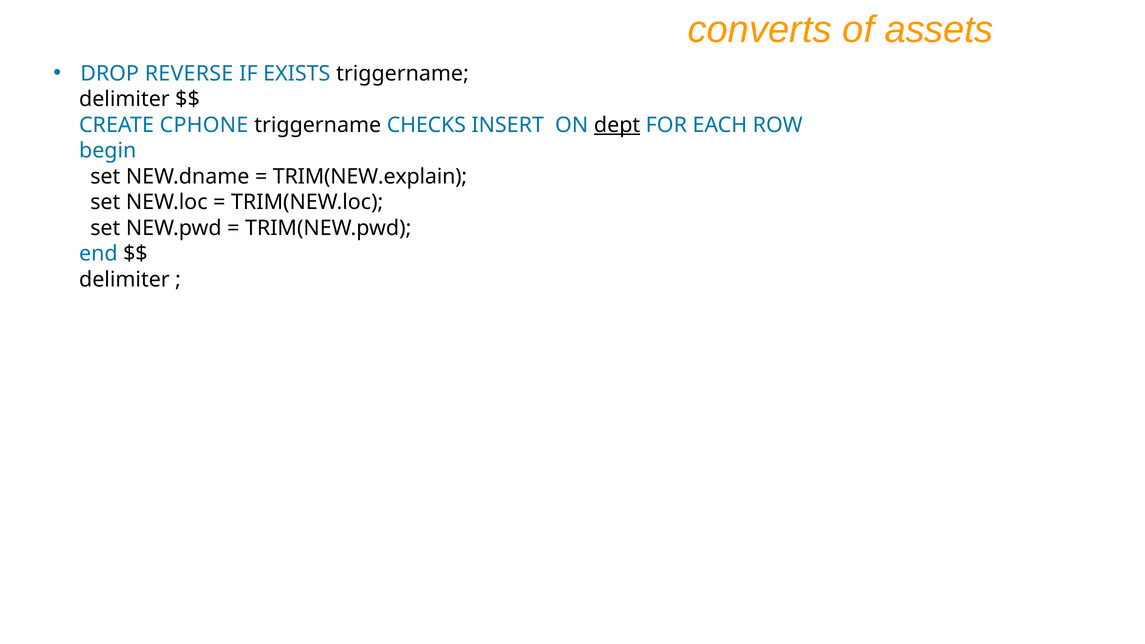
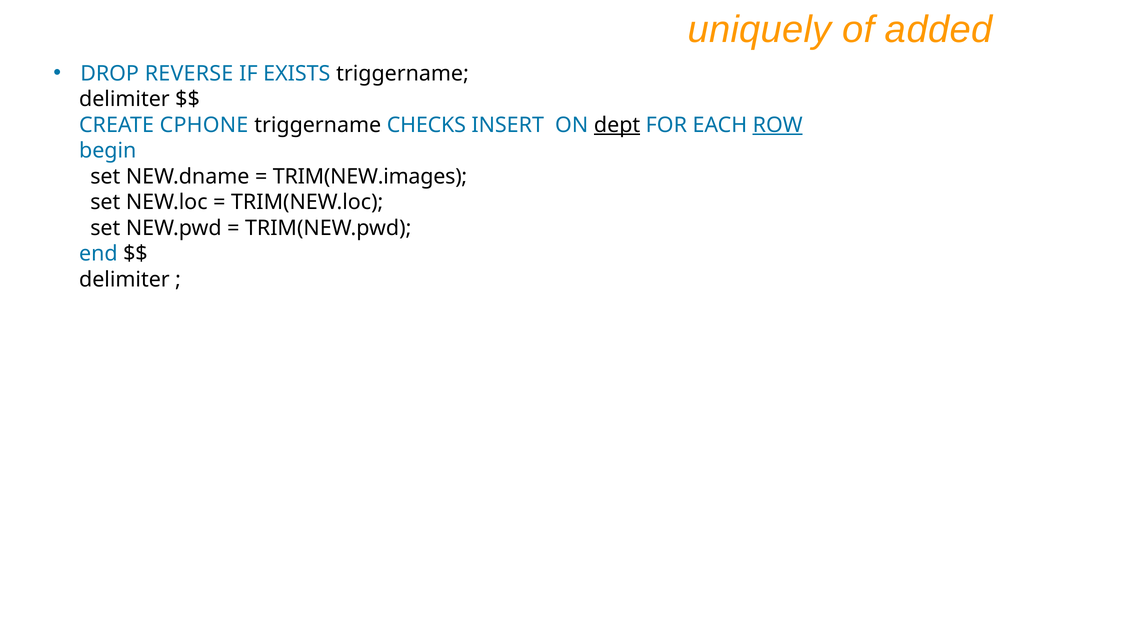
converts: converts -> uniquely (760, 30)
assets: assets -> added (939, 30)
ROW underline: none -> present (778, 125)
TRIM(NEW.explain: TRIM(NEW.explain -> TRIM(NEW.images (370, 177)
